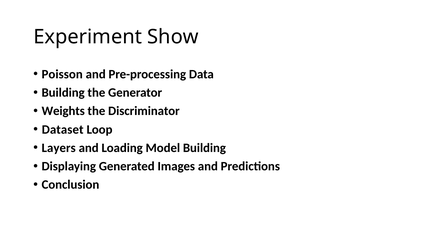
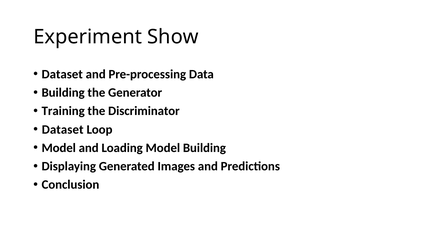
Poisson: Poisson -> Dataset (62, 74)
Weights: Weights -> Training (63, 111)
Layers: Layers -> Model (59, 148)
